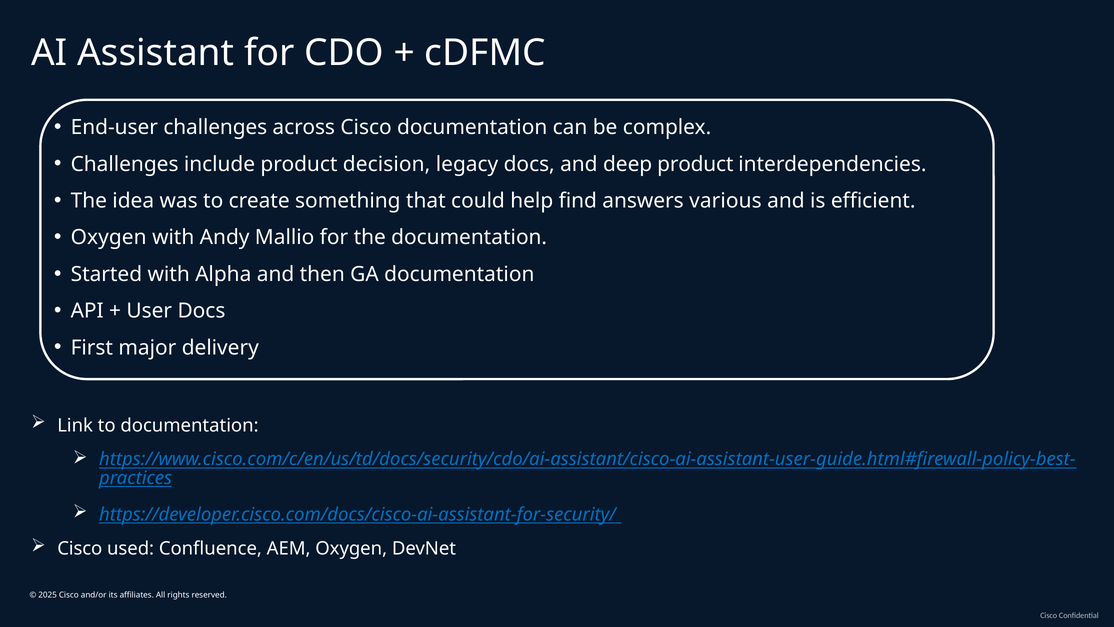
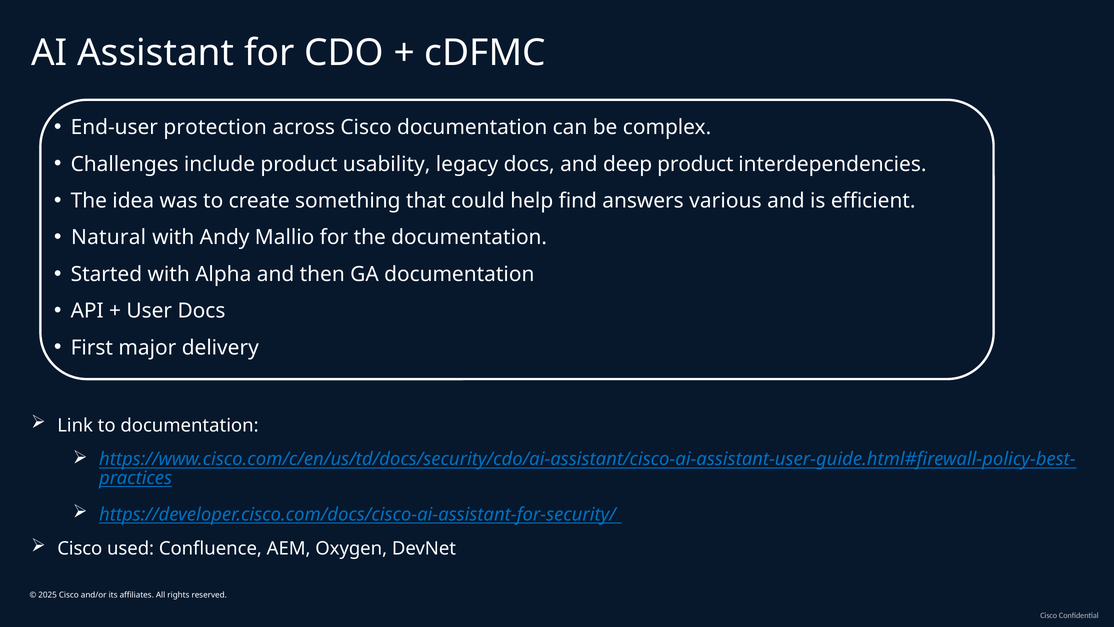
End-user challenges: challenges -> protection (215, 127)
decision: decision -> usability (387, 164)
Oxygen: Oxygen -> Natural (109, 237)
